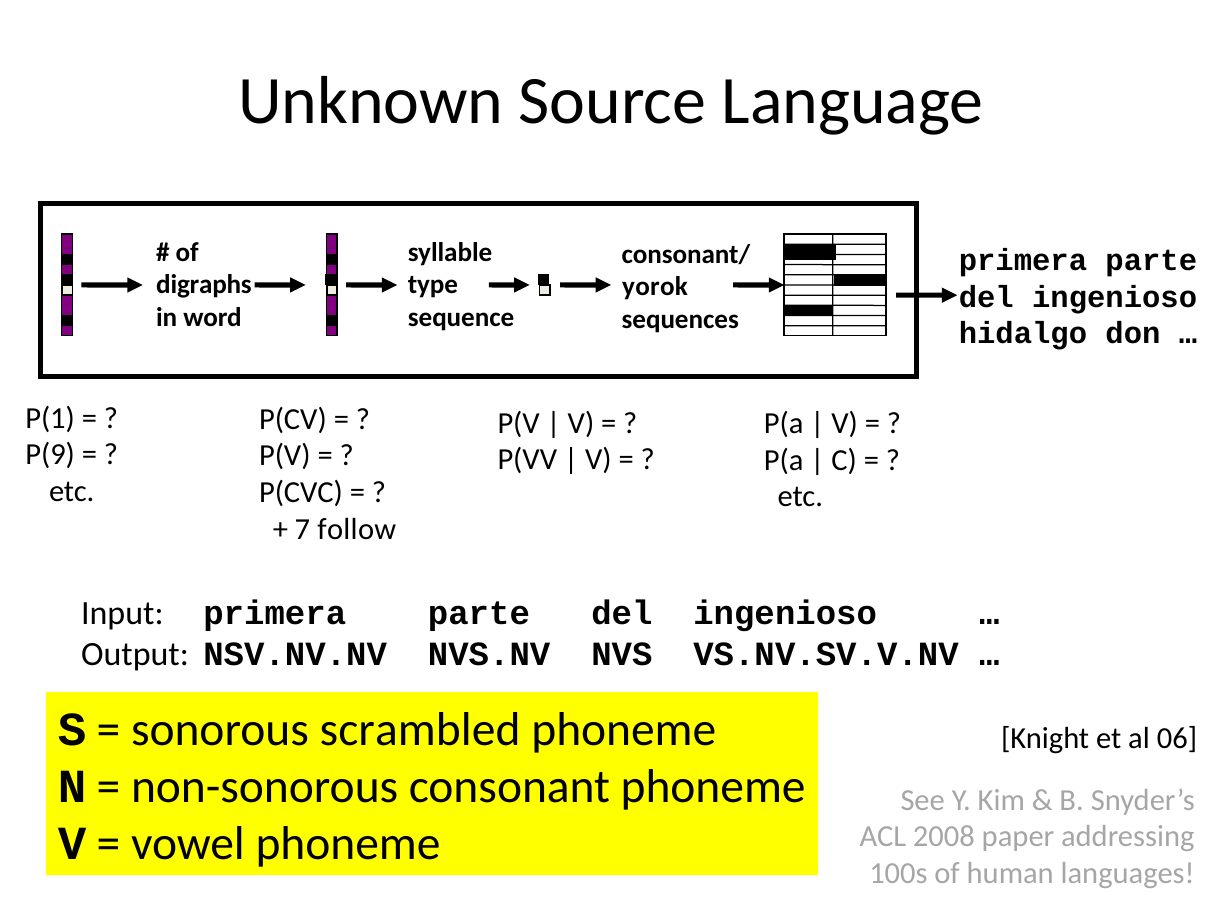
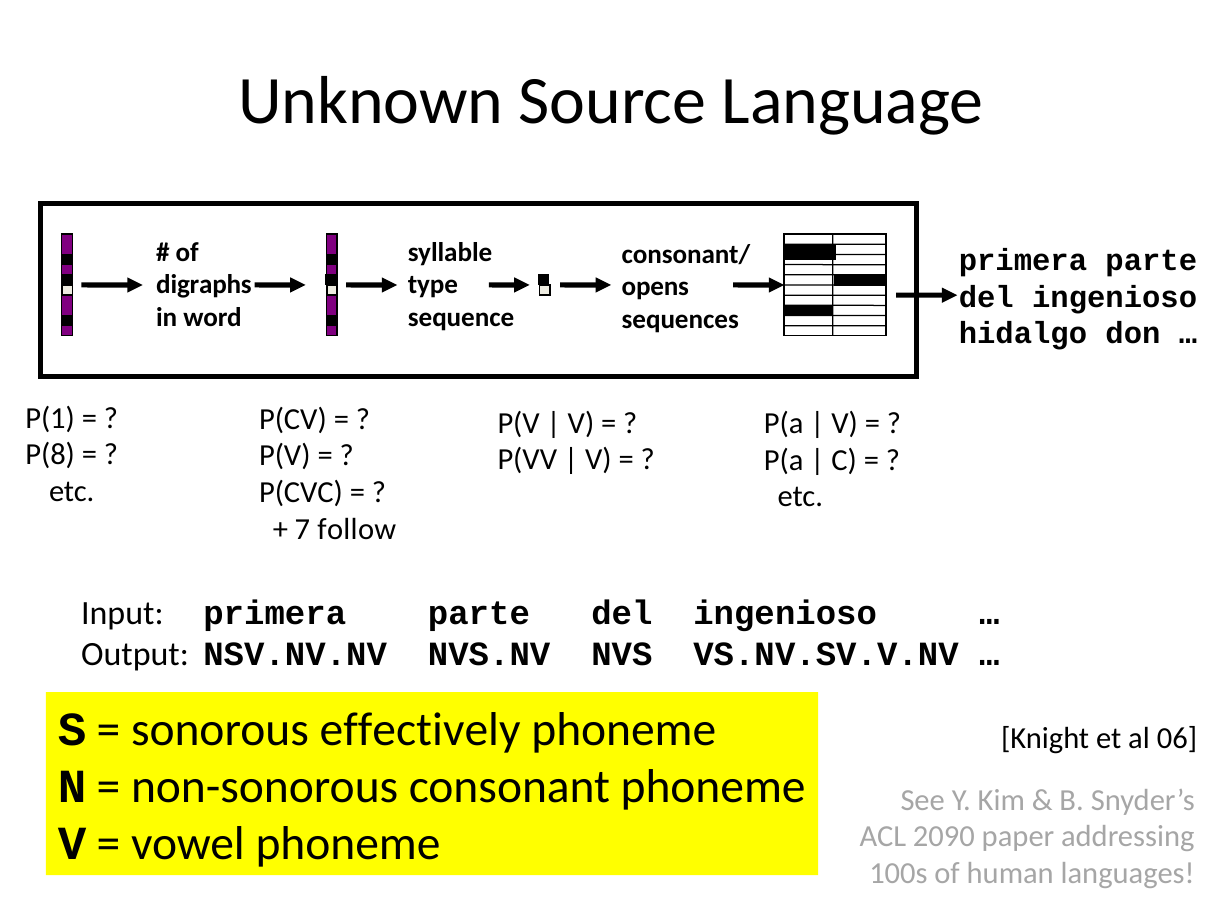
yorok: yorok -> opens (655, 287)
P(9: P(9 -> P(8 (50, 455)
scrambled: scrambled -> effectively (420, 730)
2008: 2008 -> 2090 (944, 837)
